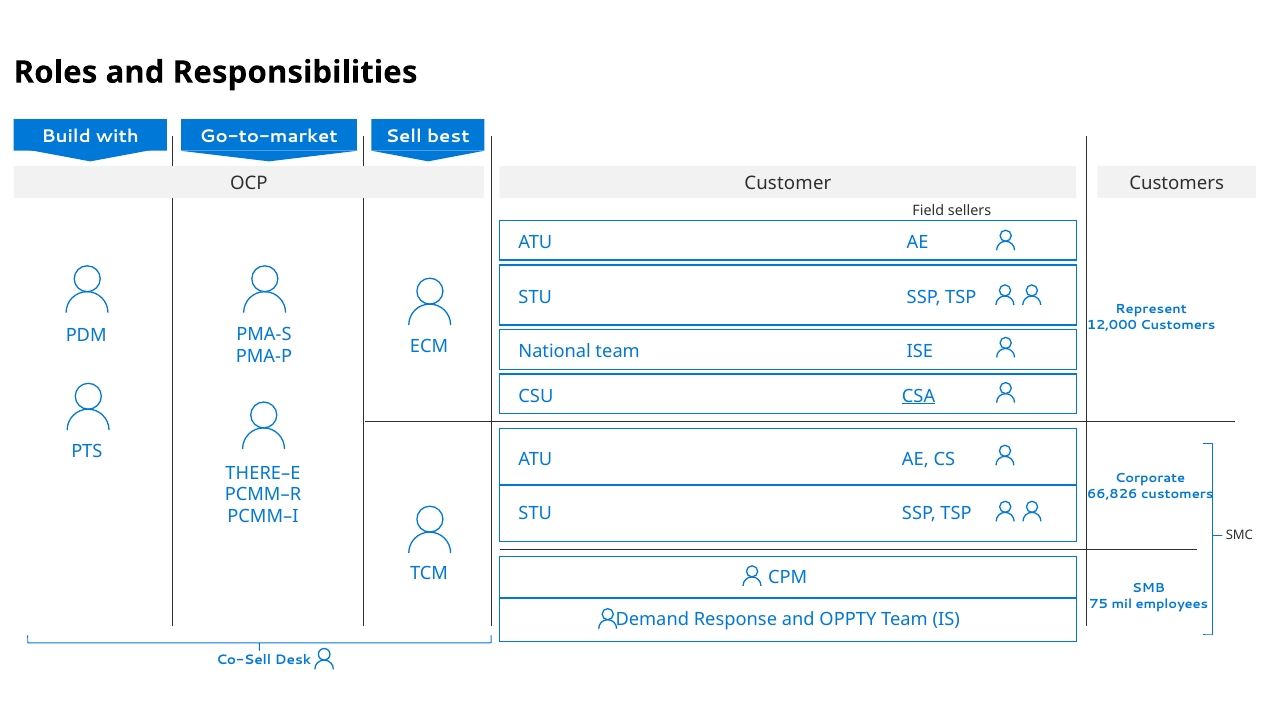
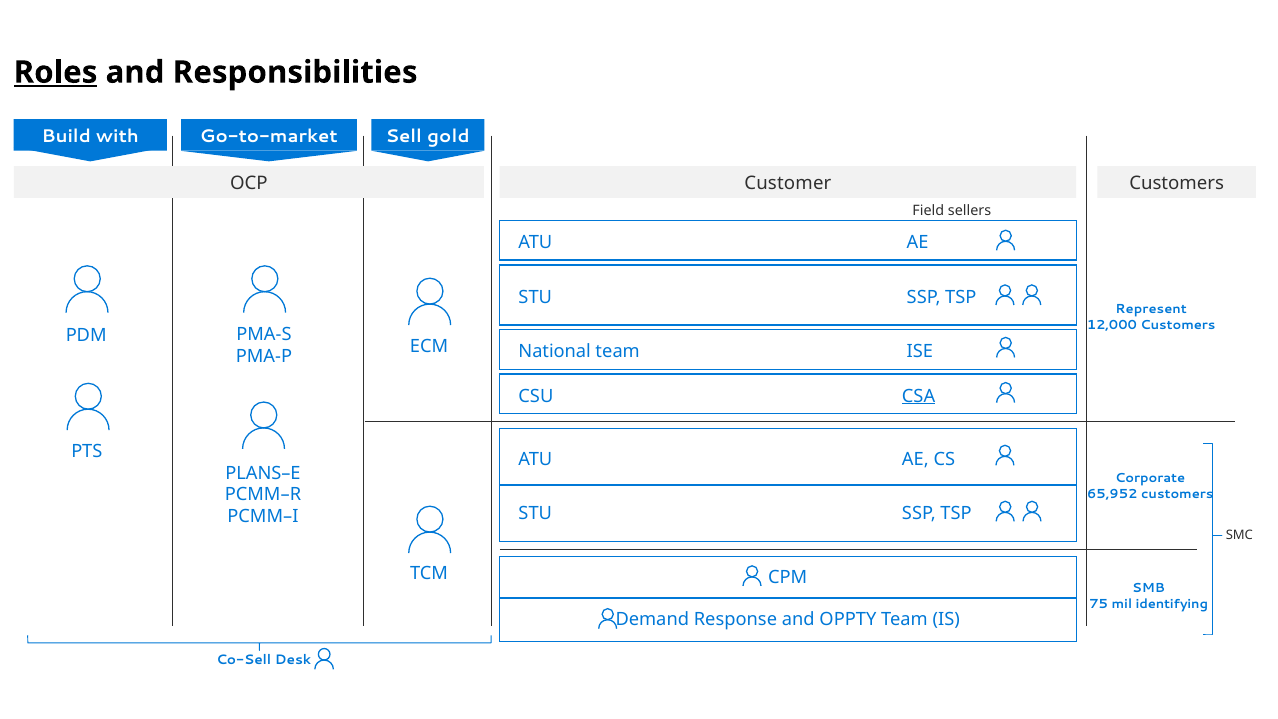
Roles underline: none -> present (56, 72)
best: best -> gold (448, 136)
THERE–E: THERE–E -> PLANS–E (263, 473)
66,826: 66,826 -> 65,952 (1112, 494)
employees: employees -> identifying (1172, 604)
